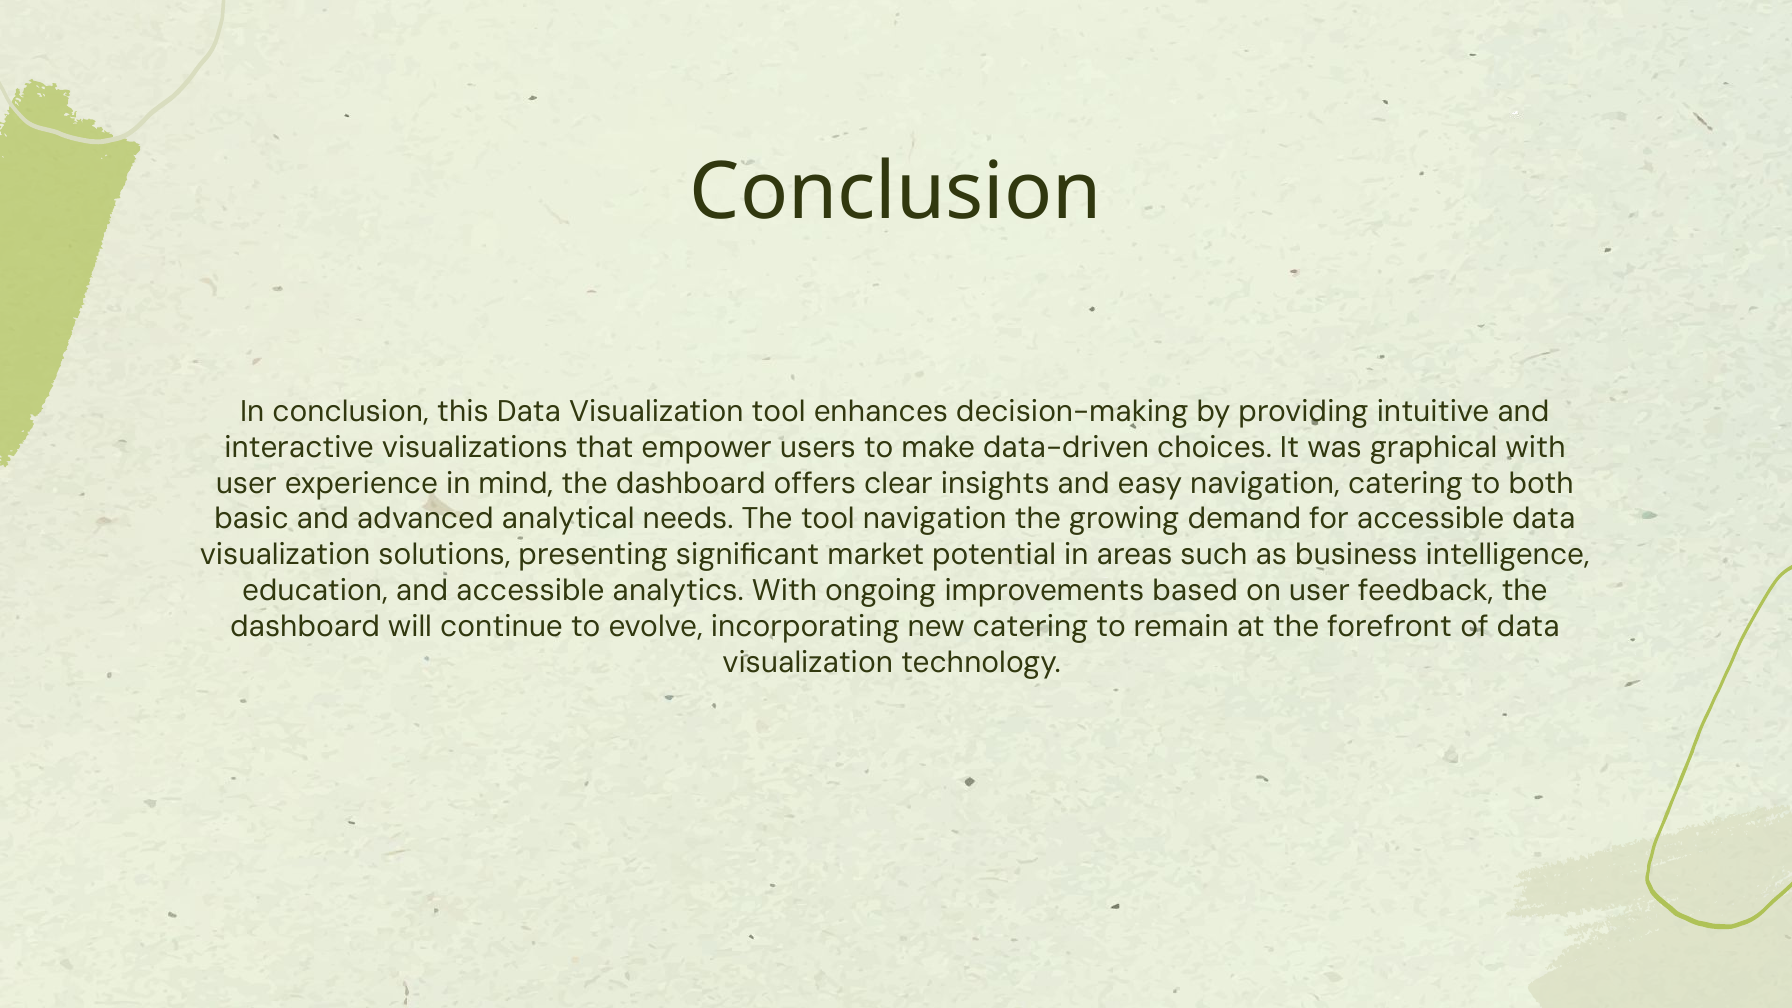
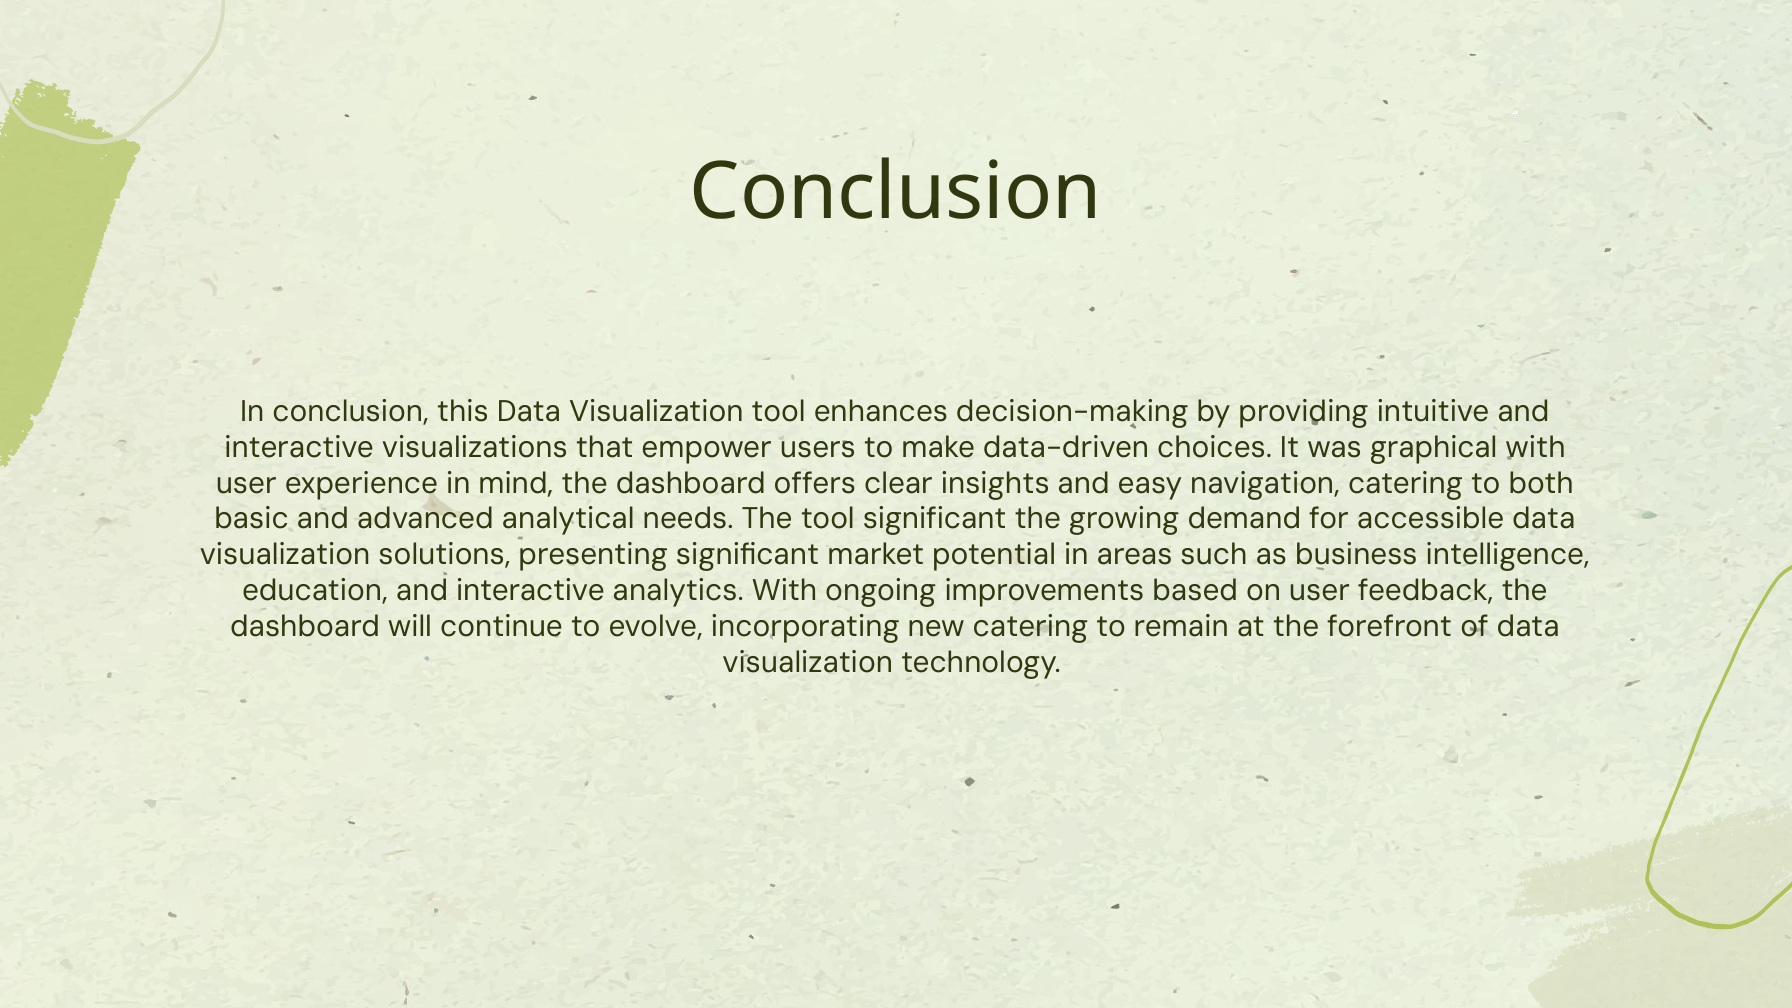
tool navigation: navigation -> significant (935, 519)
education and accessible: accessible -> interactive (530, 591)
